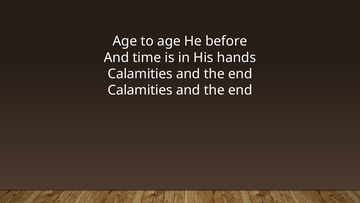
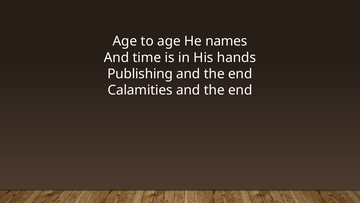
before: before -> names (226, 41)
Calamities: Calamities -> Publishing (140, 74)
